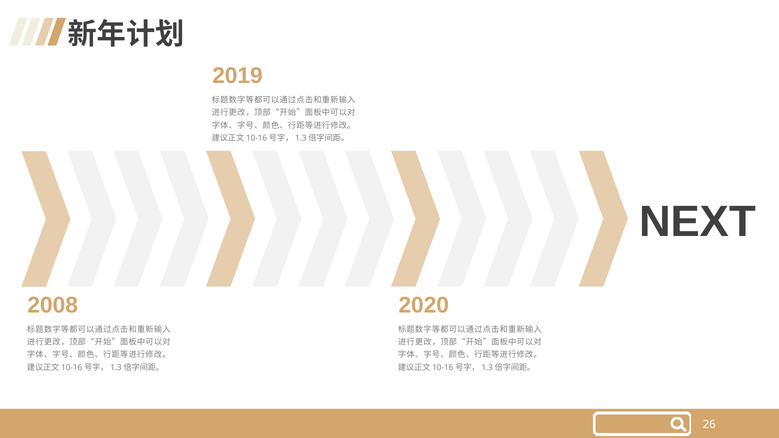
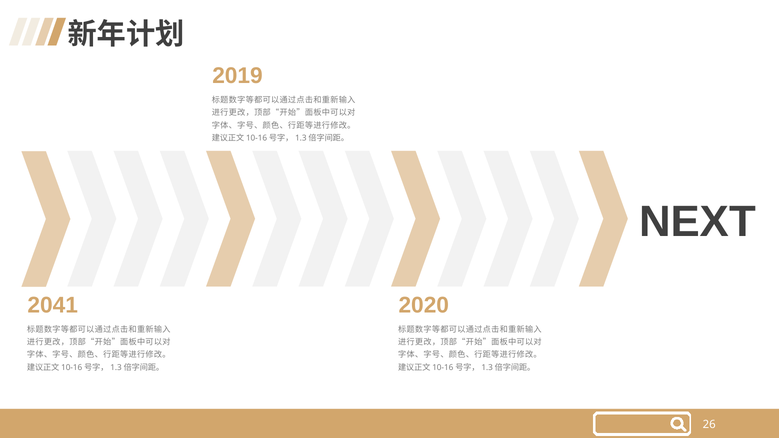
2008: 2008 -> 2041 (53, 305)
